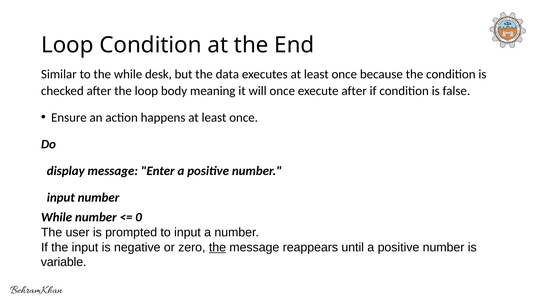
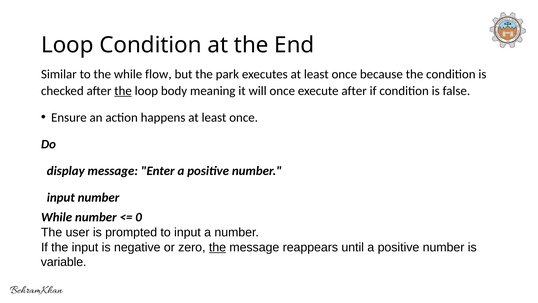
desk: desk -> flow (158, 74)
data: data -> park (227, 74)
the underline: none -> present (123, 91)
